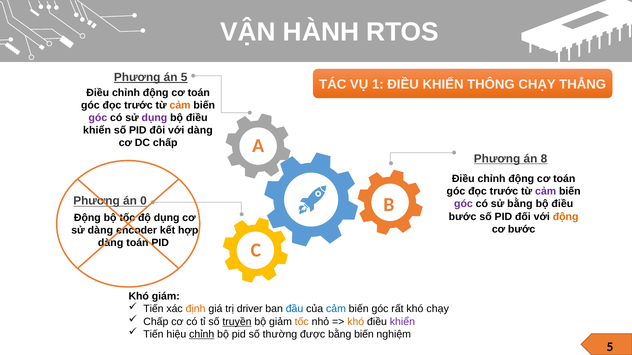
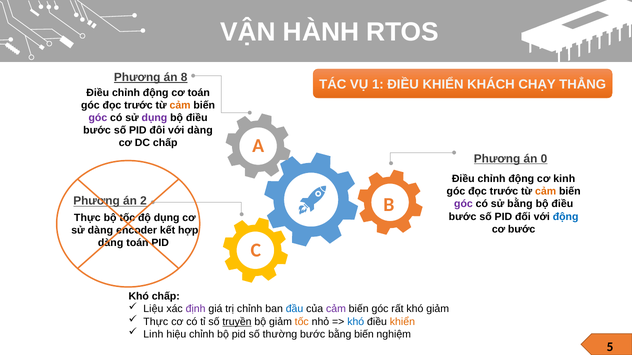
án 5: 5 -> 8 (184, 77)
THÔNG: THÔNG -> KHÁCH (491, 84)
khiển: khiển -> bước (97, 131)
8: 8 -> 0 (544, 159)
toán: toán -> kinh (564, 179)
cảm colour: purple -> orange (546, 192)
0: 0 -> 2 (143, 201)
động colour: orange -> blue (566, 217)
Động: Động -> Thực (87, 218)
Khó giám: giám -> chấp (166, 297)
Tiến: Tiến -> Liệu (153, 309)
định colour: orange -> purple (196, 309)
trị driver: driver -> chỉnh (250, 309)
cảm colour: blue -> purple (336, 309)
khó chạy: chạy -> giảm (438, 309)
Chấp: Chấp -> Thực (156, 322)
khó colour: orange -> blue (356, 322)
khiển colour: purple -> orange (402, 322)
Tiến: Tiến -> Linh (153, 335)
chỉnh underline: present -> none (202, 335)
thường được: được -> bước (313, 335)
